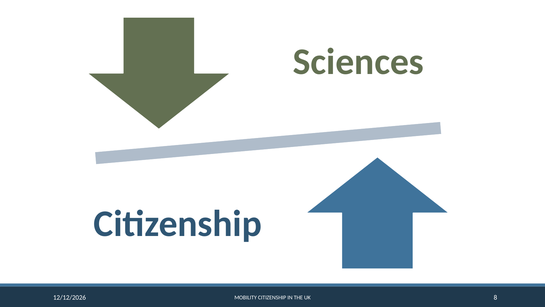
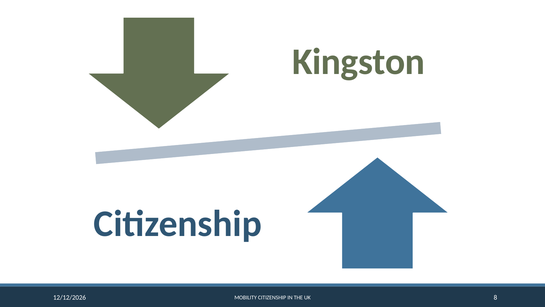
Sciences: Sciences -> Kingston (359, 62)
